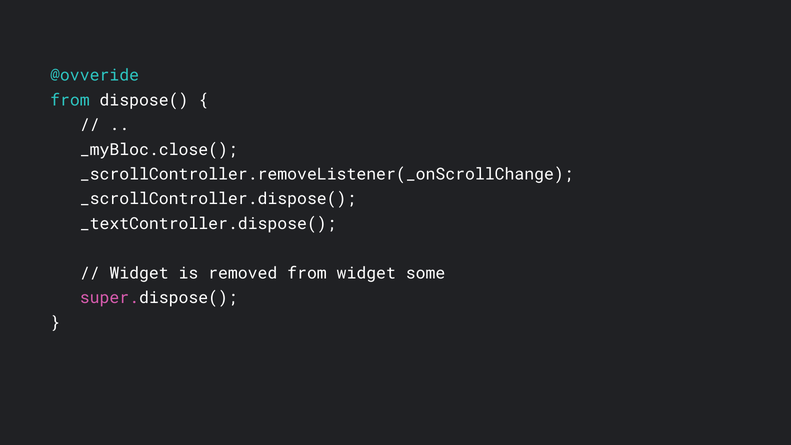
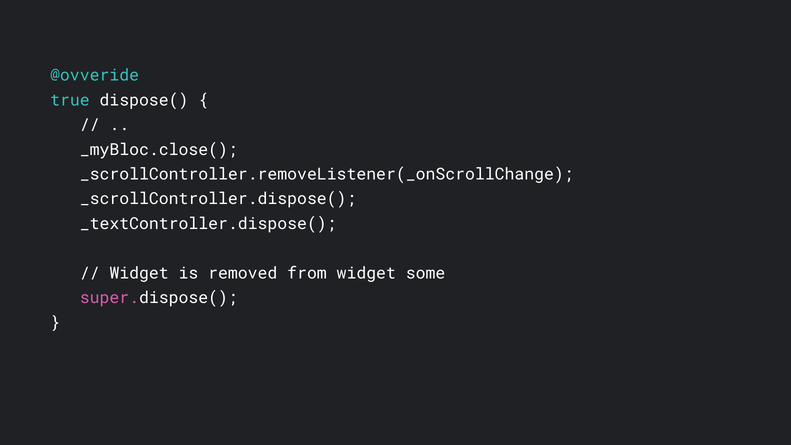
from: from -> true (70, 100)
